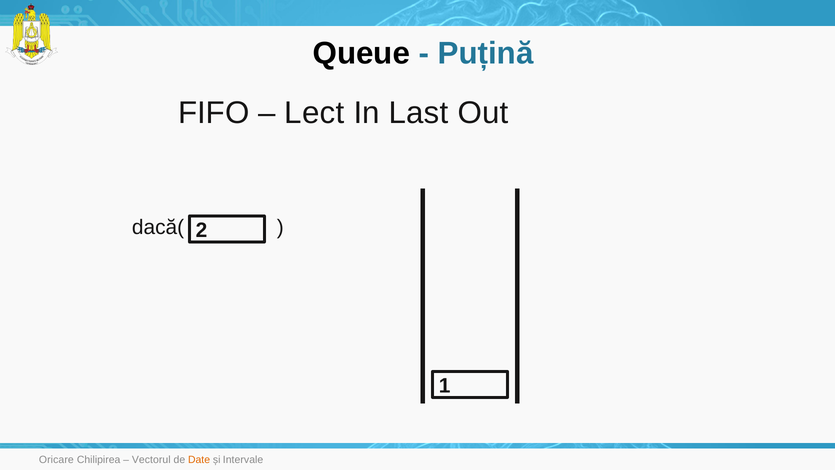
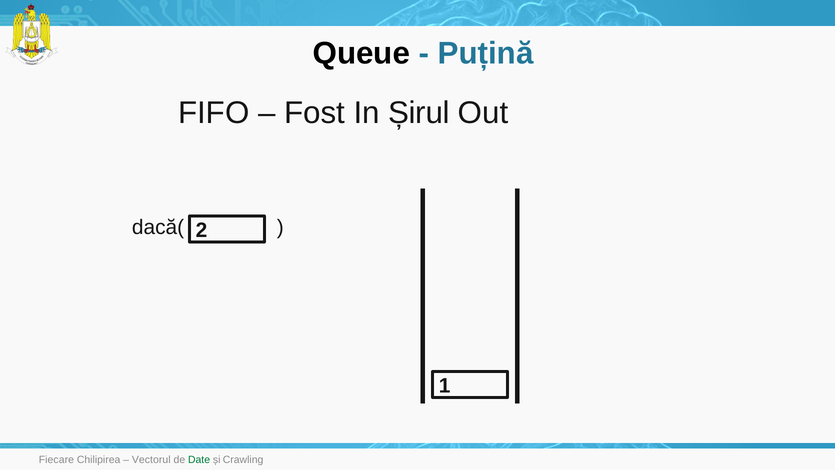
Lect: Lect -> Fost (315, 113)
Last: Last -> Șirul (419, 113)
Oricare: Oricare -> Fiecare (56, 460)
Date colour: orange -> green (199, 460)
Intervale: Intervale -> Crawling (243, 460)
